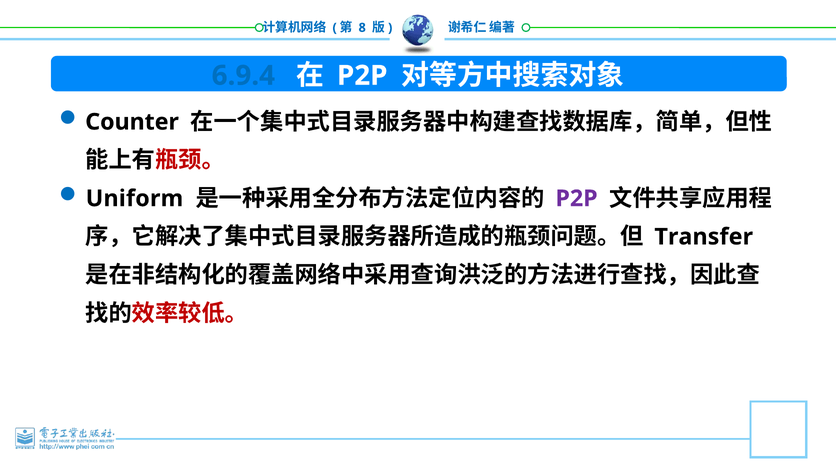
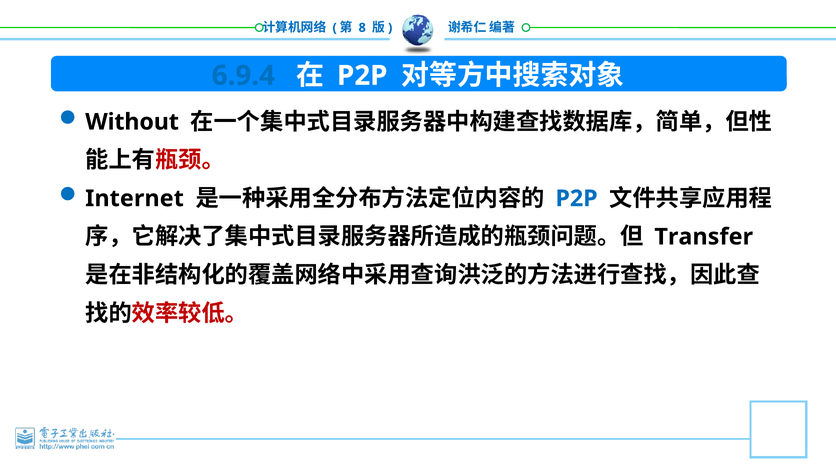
Counter: Counter -> Without (132, 122)
Uniform: Uniform -> Internet (135, 199)
P2P colour: purple -> blue (577, 199)
